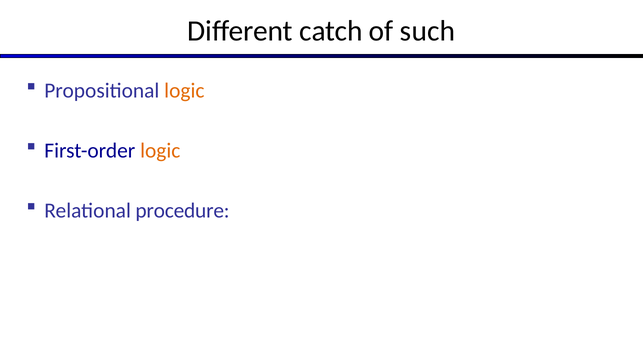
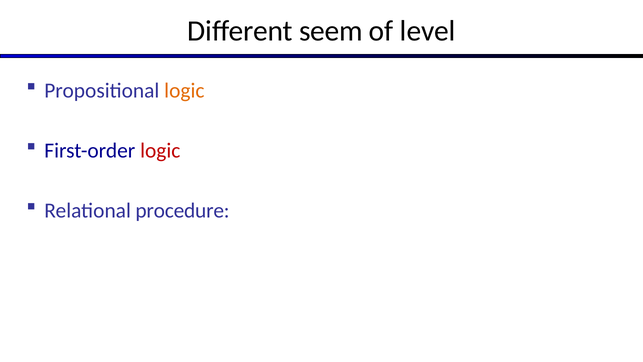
catch: catch -> seem (331, 31)
such: such -> level (428, 31)
logic colour: orange -> red (160, 150)
